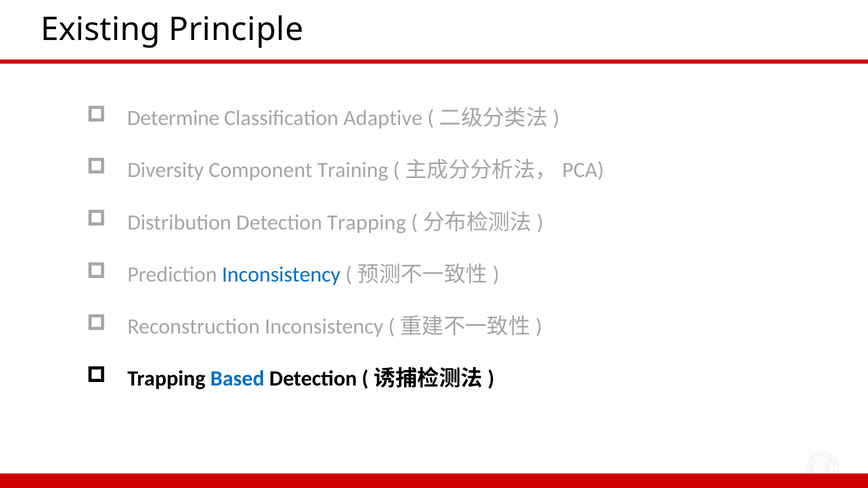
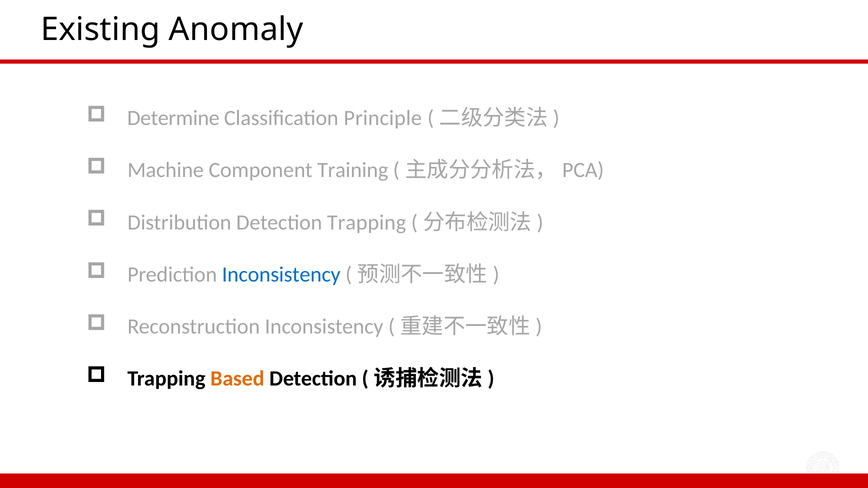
Principle: Principle -> Anomaly (236, 30)
Adaptive: Adaptive -> Principle (383, 118)
Diversity: Diversity -> Machine (166, 170)
Based colour: blue -> orange (237, 379)
